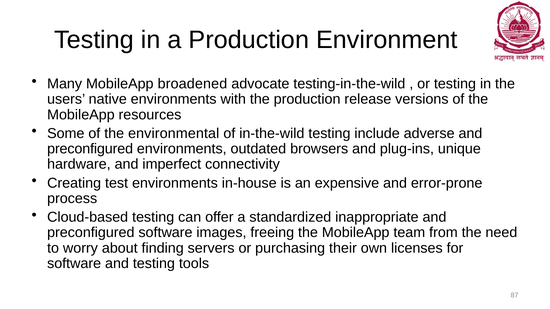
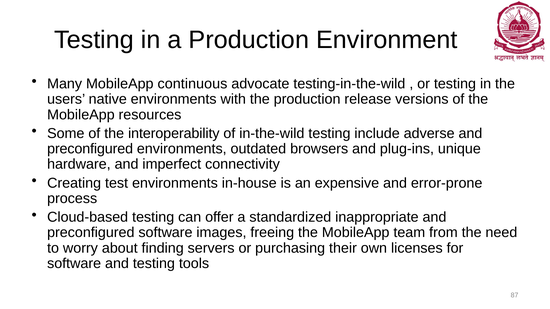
broadened: broadened -> continuous (192, 84)
environmental: environmental -> interoperability (174, 134)
